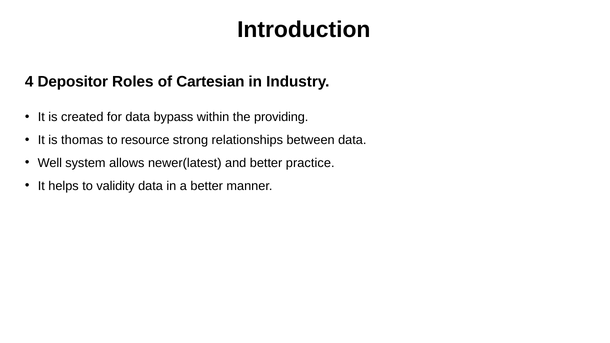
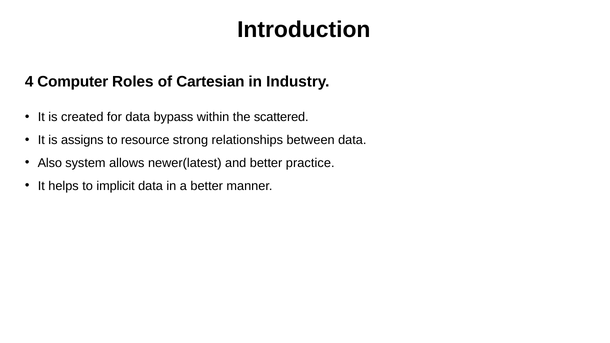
Depositor: Depositor -> Computer (73, 82)
providing: providing -> scattered (281, 117)
thomas: thomas -> assigns (82, 140)
Well: Well -> Also (50, 163)
validity: validity -> implicit (116, 186)
